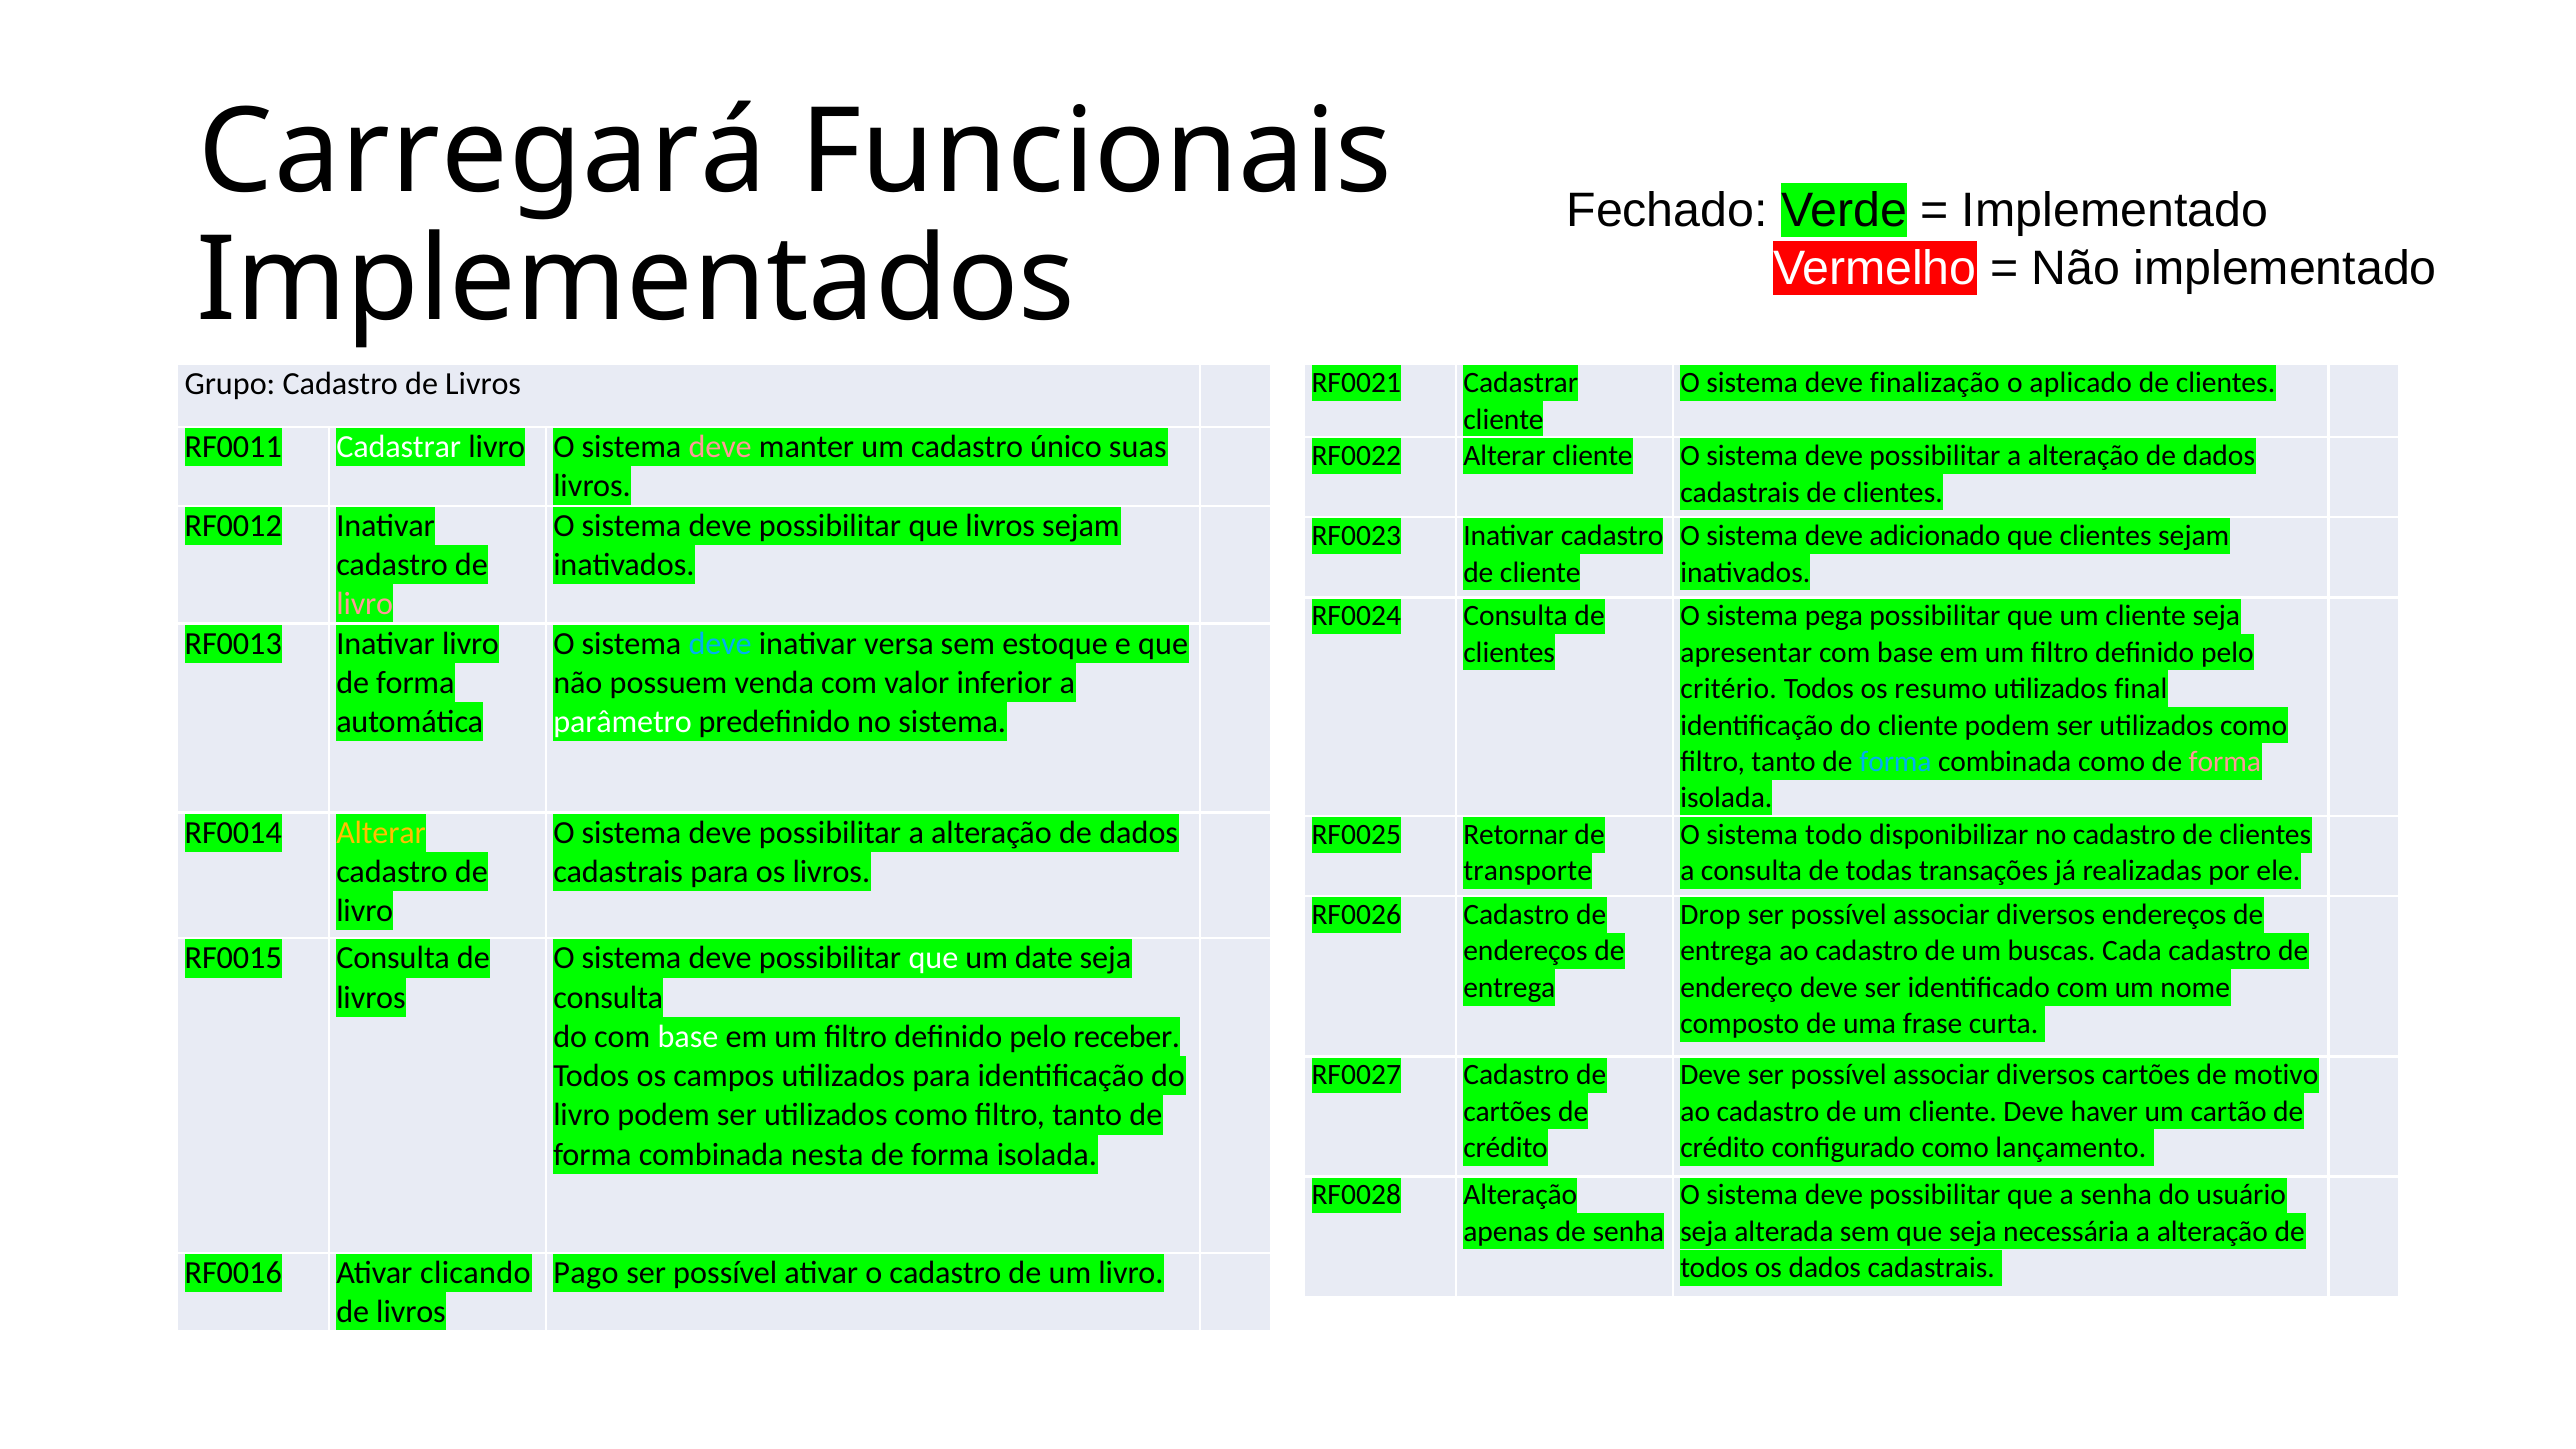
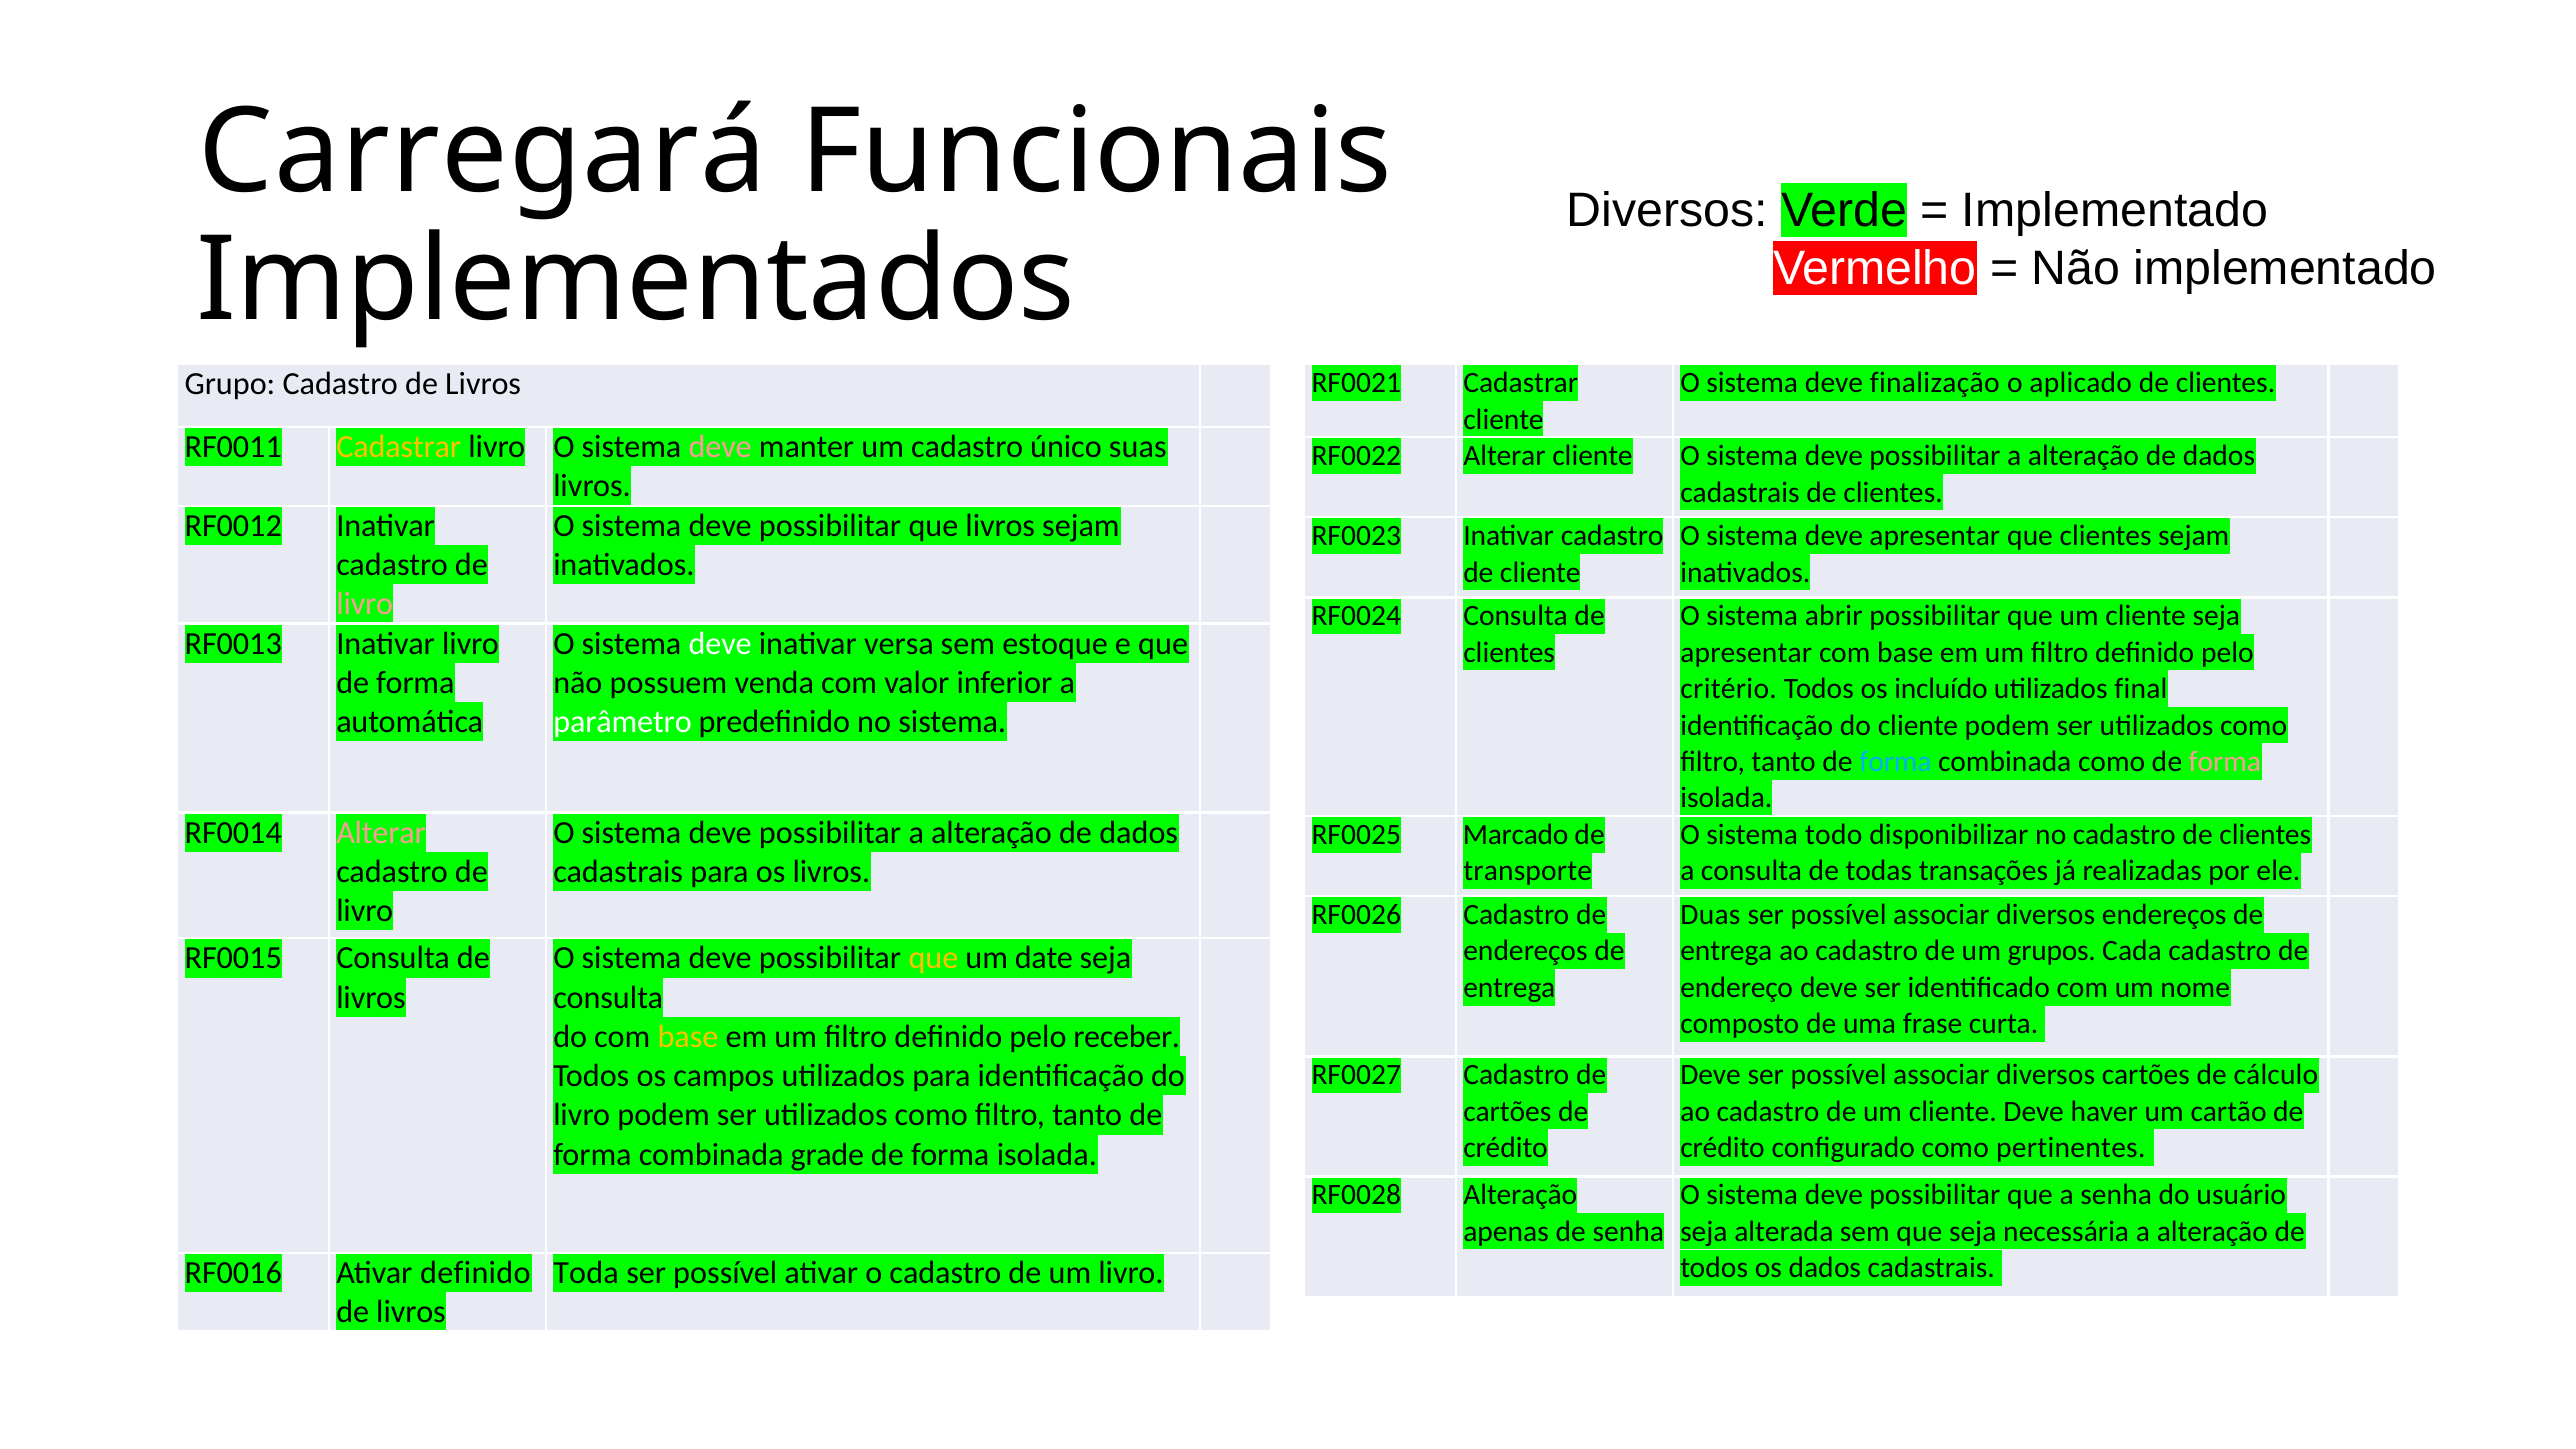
Fechado: Fechado -> Diversos (1667, 210)
Cadastrar colour: white -> yellow (399, 447)
deve adicionado: adicionado -> apresentar (1935, 536)
pega: pega -> abrir (1834, 616)
deve colour: light blue -> white (720, 644)
resumo: resumo -> incluído (1941, 689)
Alterar colour: yellow -> pink (381, 832)
Retornar: Retornar -> Marcado (1516, 835)
Drop: Drop -> Duas (1710, 915)
buscas: buscas -> grupos (2052, 951)
que colour: white -> yellow (933, 958)
base colour: white -> yellow (688, 1037)
motivo: motivo -> cálculo (2276, 1075)
lançamento: lançamento -> pertinentes (2071, 1148)
nesta: nesta -> grade (827, 1155)
Ativar clicando: clicando -> definido (475, 1273)
Pago: Pago -> Toda (586, 1273)
